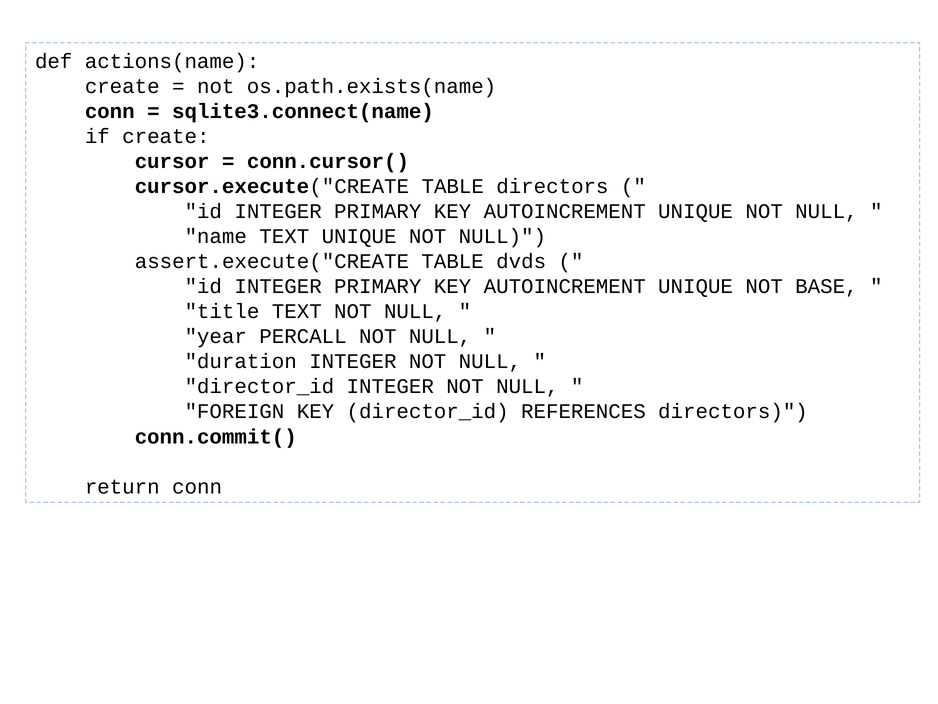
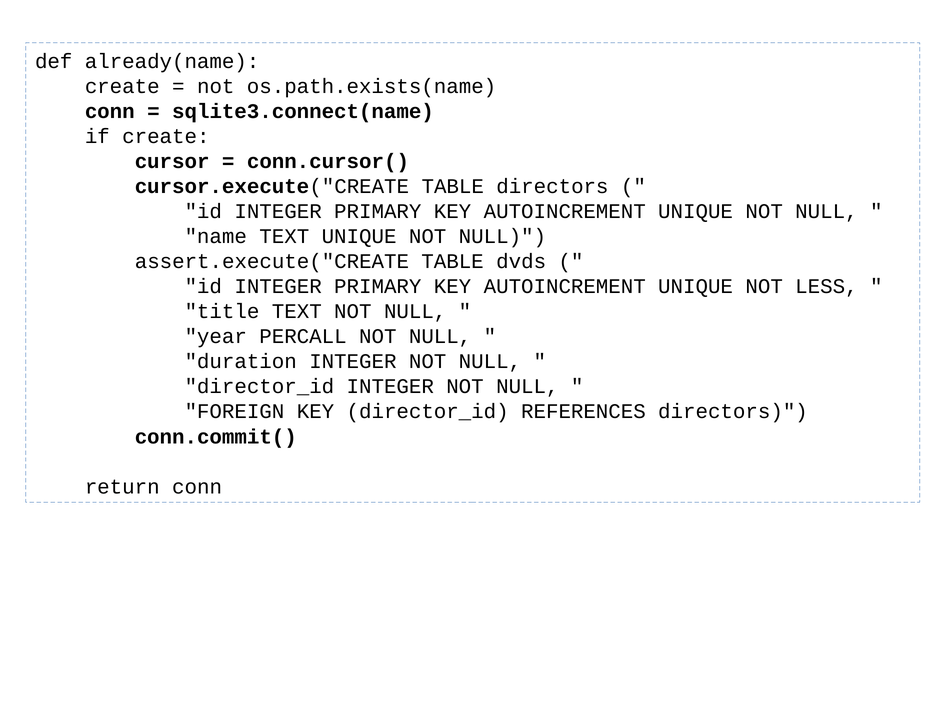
actions(name: actions(name -> already(name (172, 61)
BASE: BASE -> LESS (826, 286)
